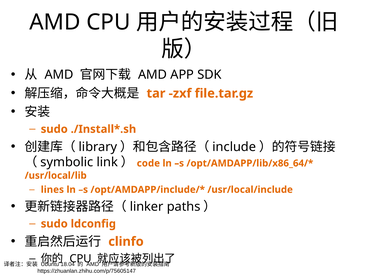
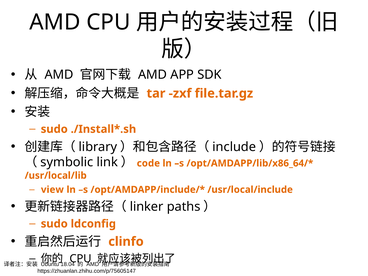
lines: lines -> view (52, 190)
